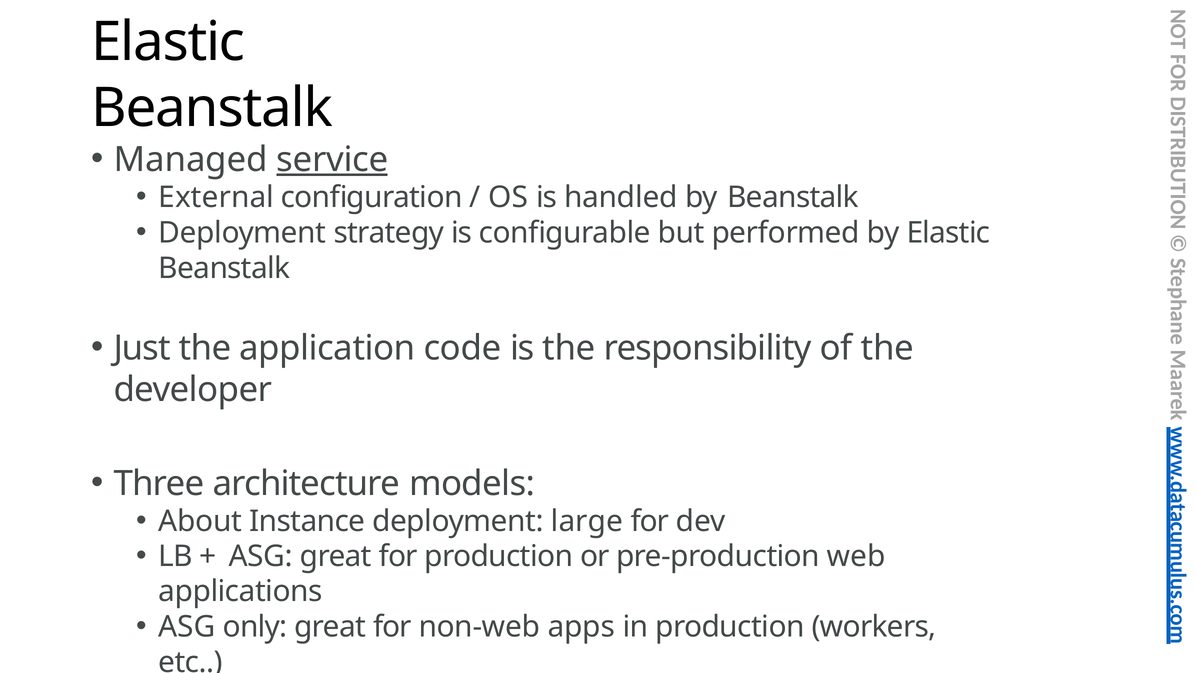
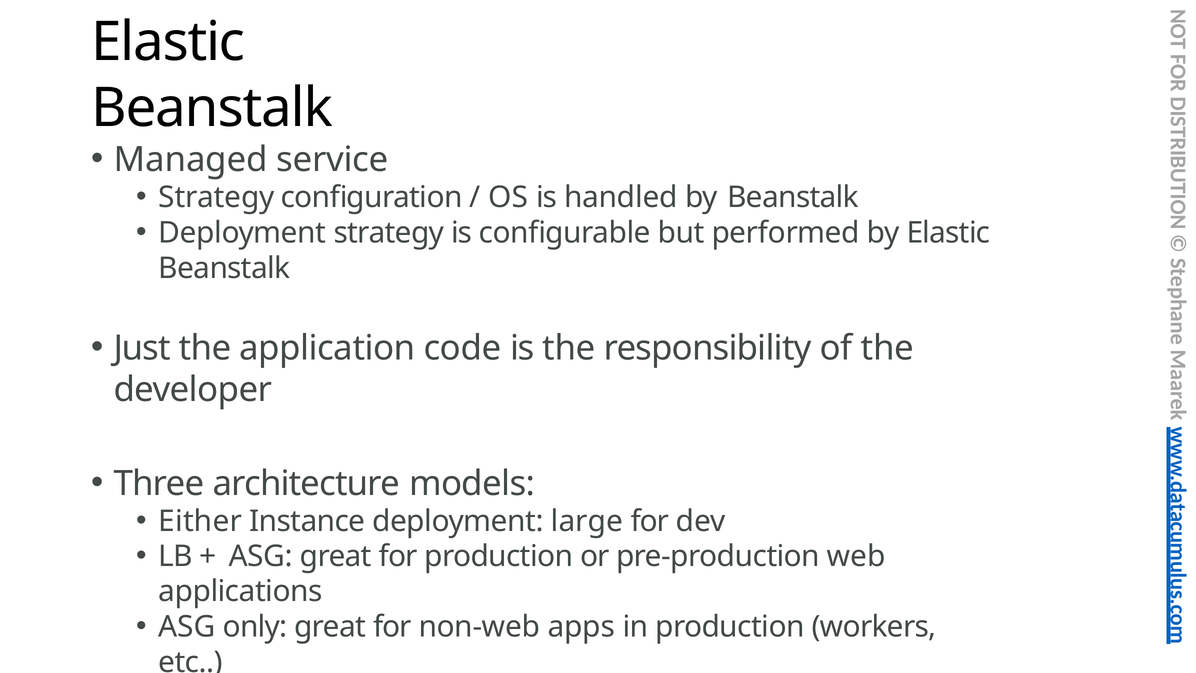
service underline: present -> none (332, 160)
External: External -> Strategy (216, 197)
About: About -> Either (200, 521)
